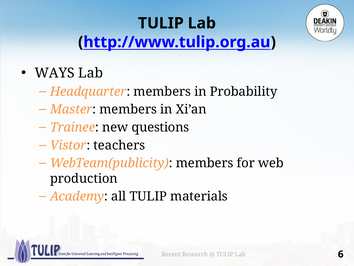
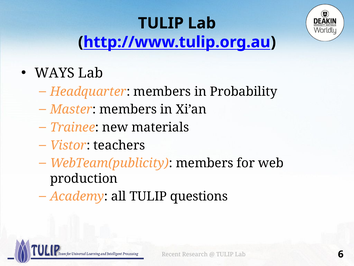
questions: questions -> materials (160, 127)
materials: materials -> questions (199, 196)
